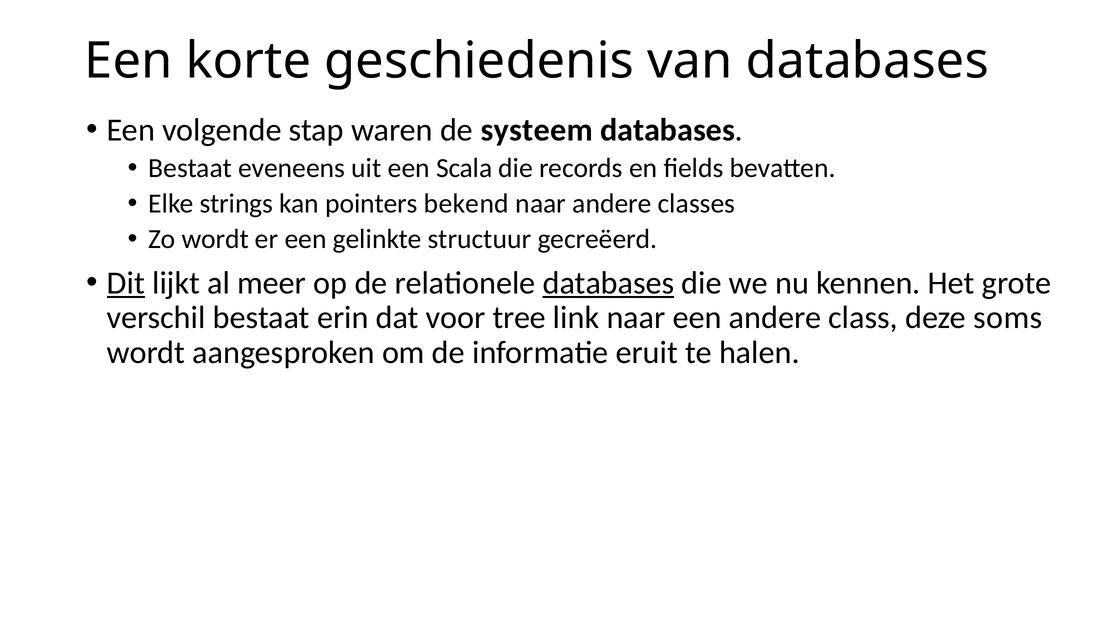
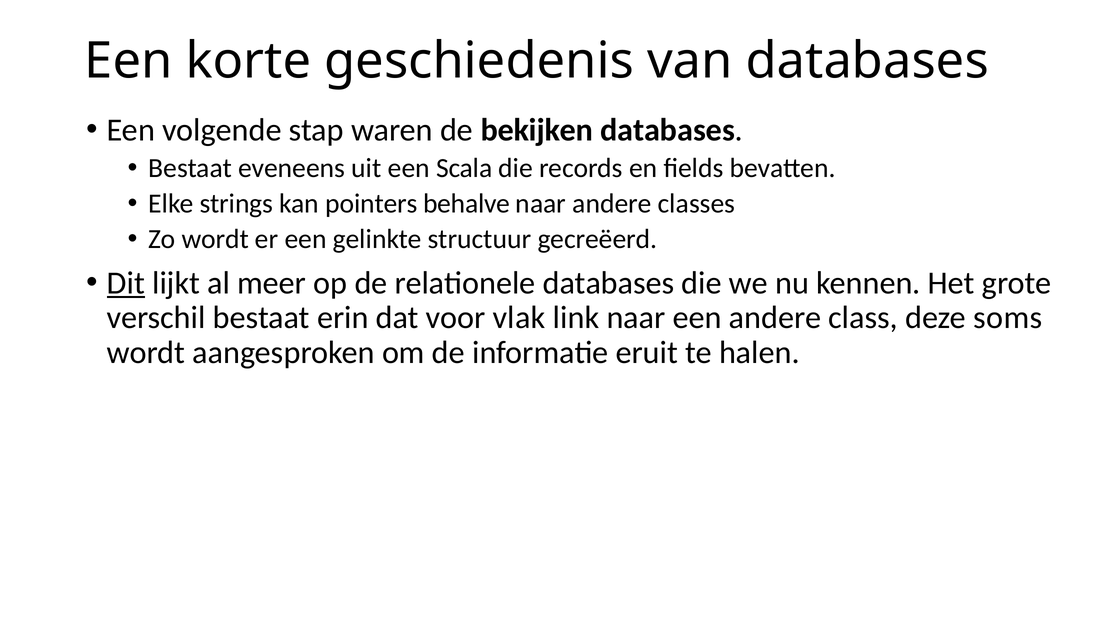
systeem: systeem -> bekijken (537, 130)
bekend: bekend -> behalve (467, 204)
databases underline: present -> none (609, 283)
tree: tree -> vlak (519, 318)
